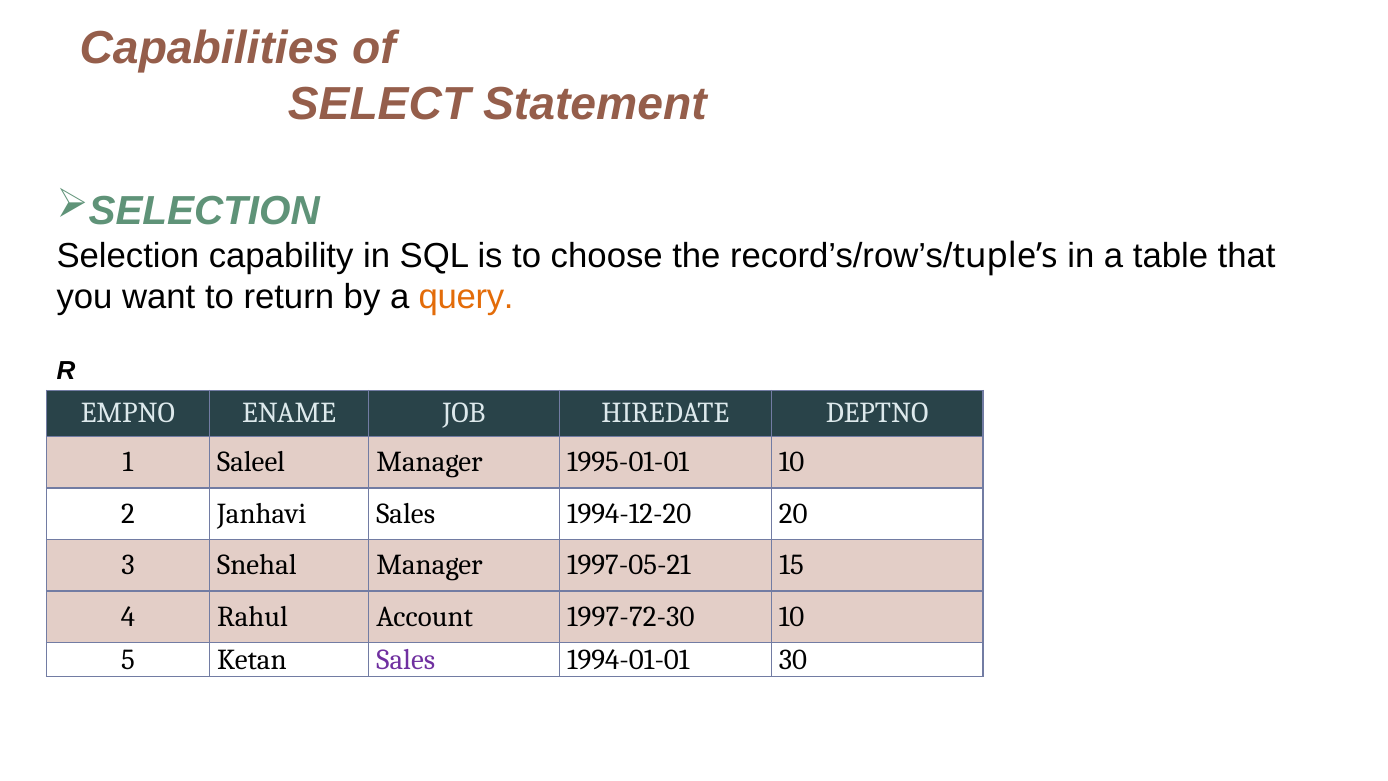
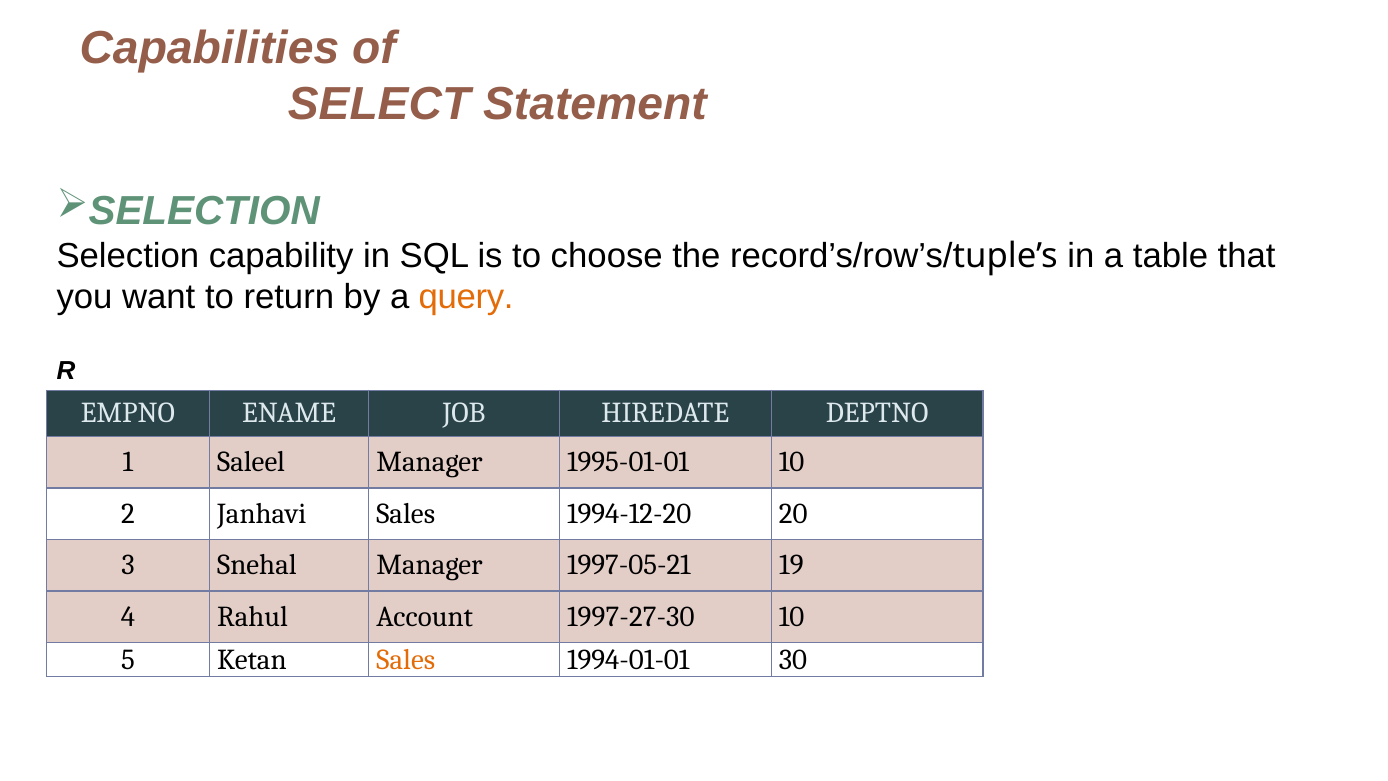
15: 15 -> 19 (792, 565)
1997-72-30: 1997-72-30 -> 1997-27-30 (631, 616)
Sales colour: purple -> orange (406, 659)
